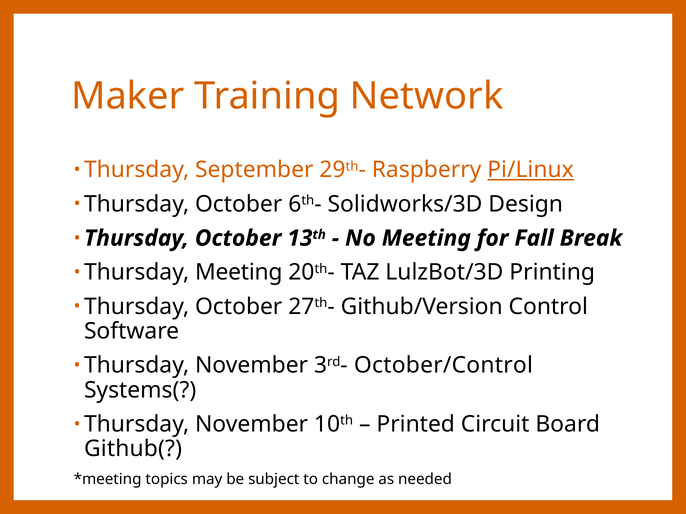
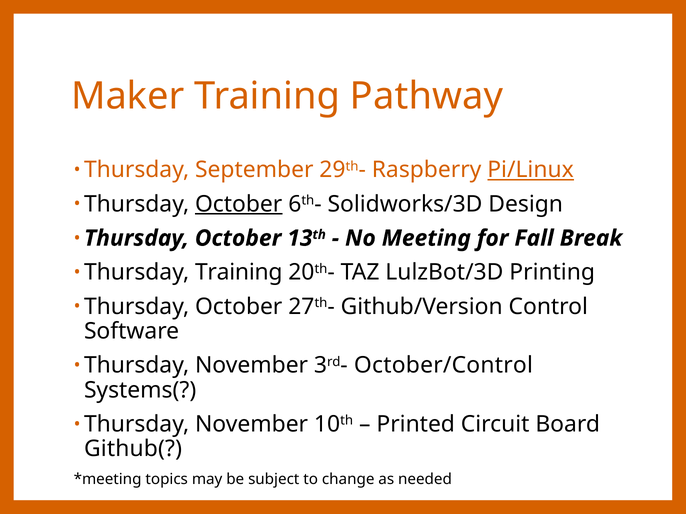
Network: Network -> Pathway (427, 96)
October underline: none -> present (239, 204)
Thursday Meeting: Meeting -> Training (239, 273)
